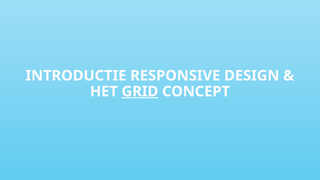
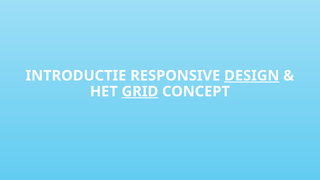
DESIGN underline: none -> present (252, 76)
